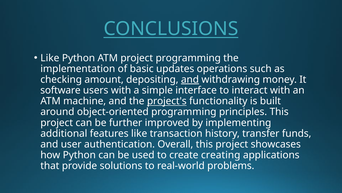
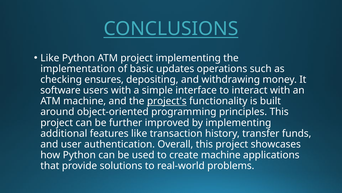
project programming: programming -> implementing (188, 58)
amount: amount -> ensures (104, 79)
and underline: present -> none (190, 79)
create creating: creating -> machine (221, 155)
